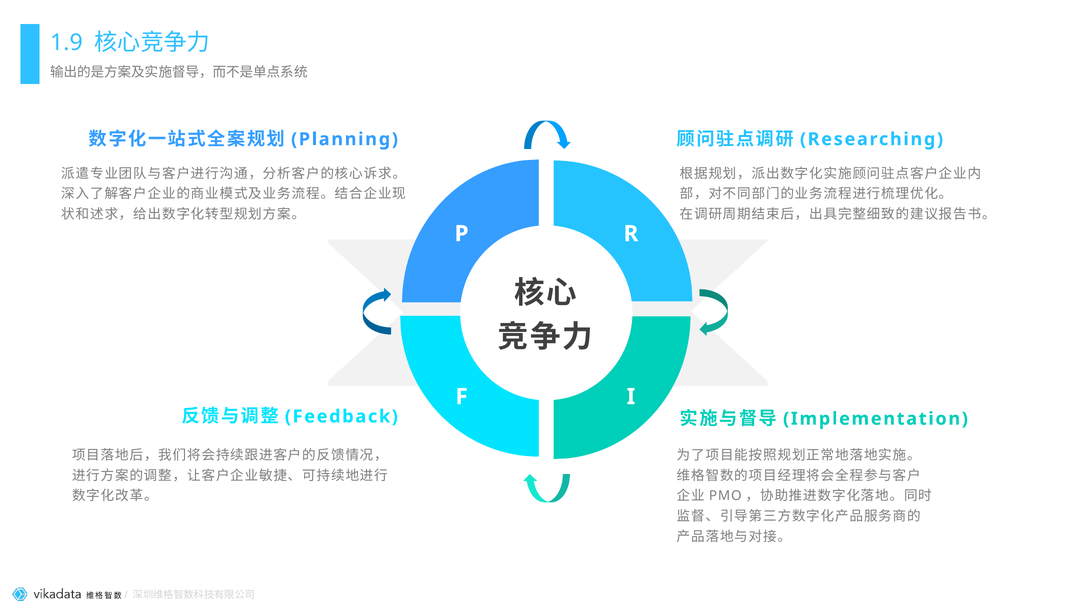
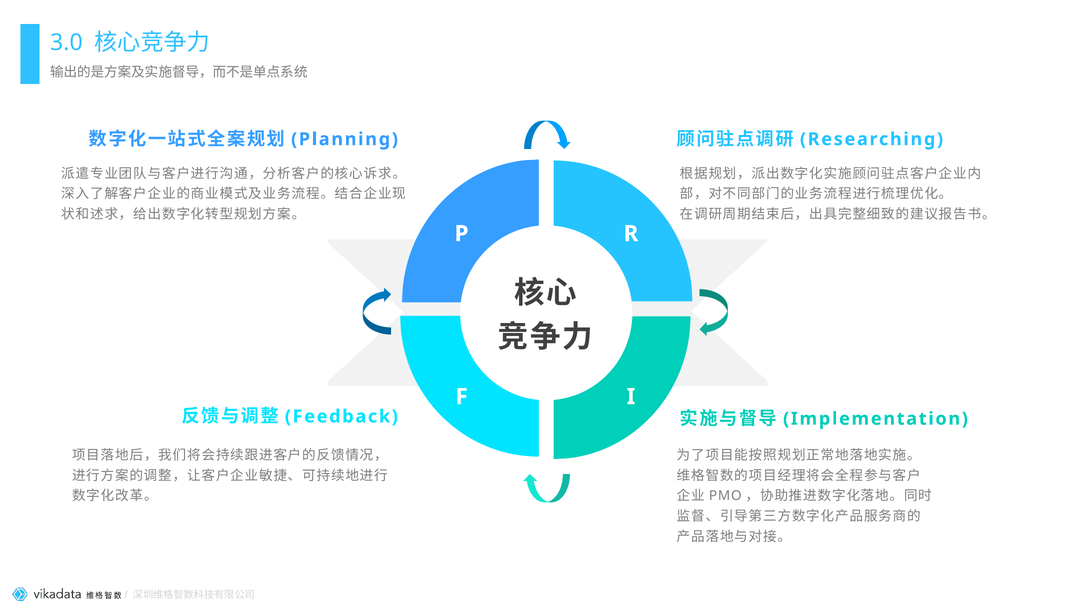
1.9: 1.9 -> 3.0 (66, 43)
